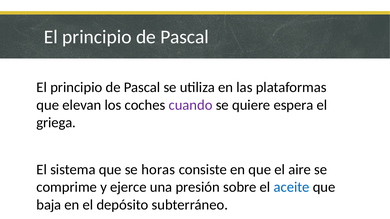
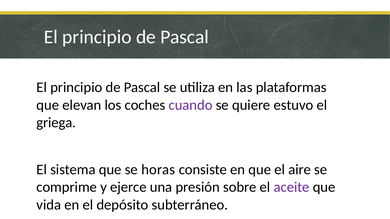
espera: espera -> estuvo (293, 105)
aceite colour: blue -> purple (292, 187)
baja: baja -> vida (49, 205)
